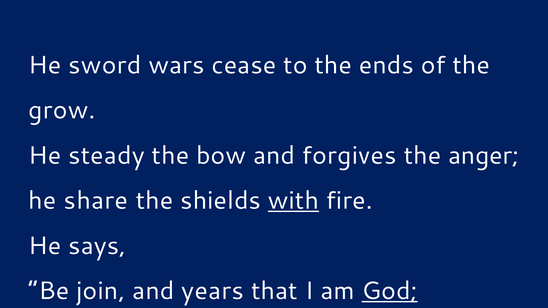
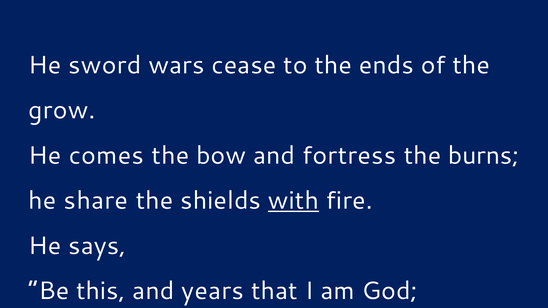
steady: steady -> comes (106, 156)
forgives: forgives -> fortress (349, 156)
anger: anger -> burns (484, 156)
join: join -> this (101, 291)
God underline: present -> none (390, 291)
